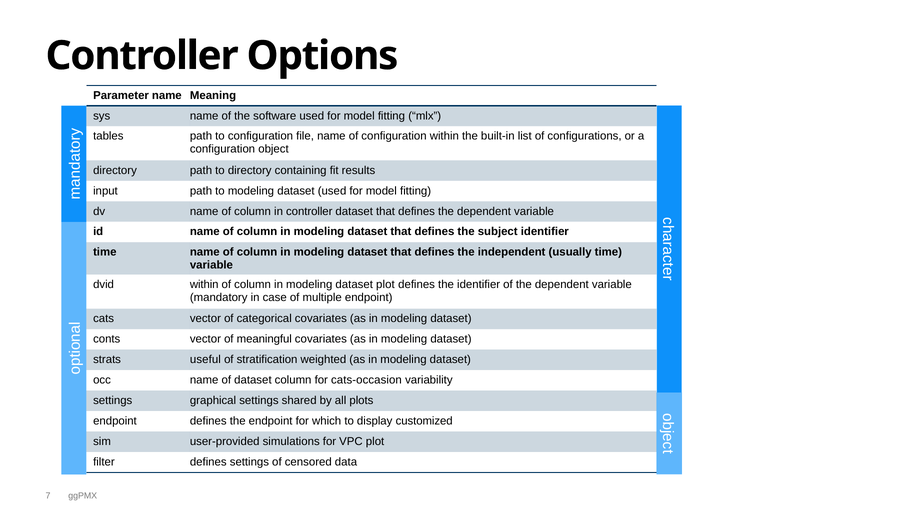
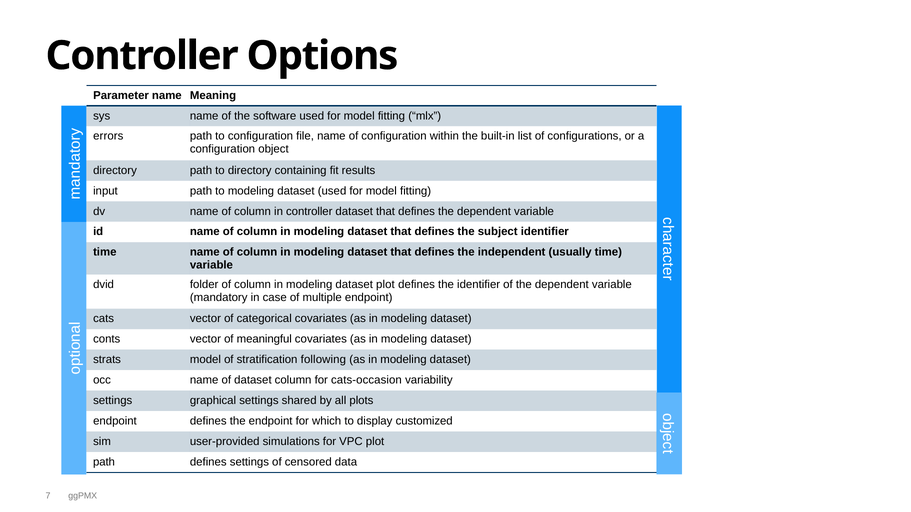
tables: tables -> errors (108, 136)
dvid within: within -> folder (204, 285)
strats useful: useful -> model (205, 360)
weighted: weighted -> following (323, 360)
filter: filter -> path (104, 462)
